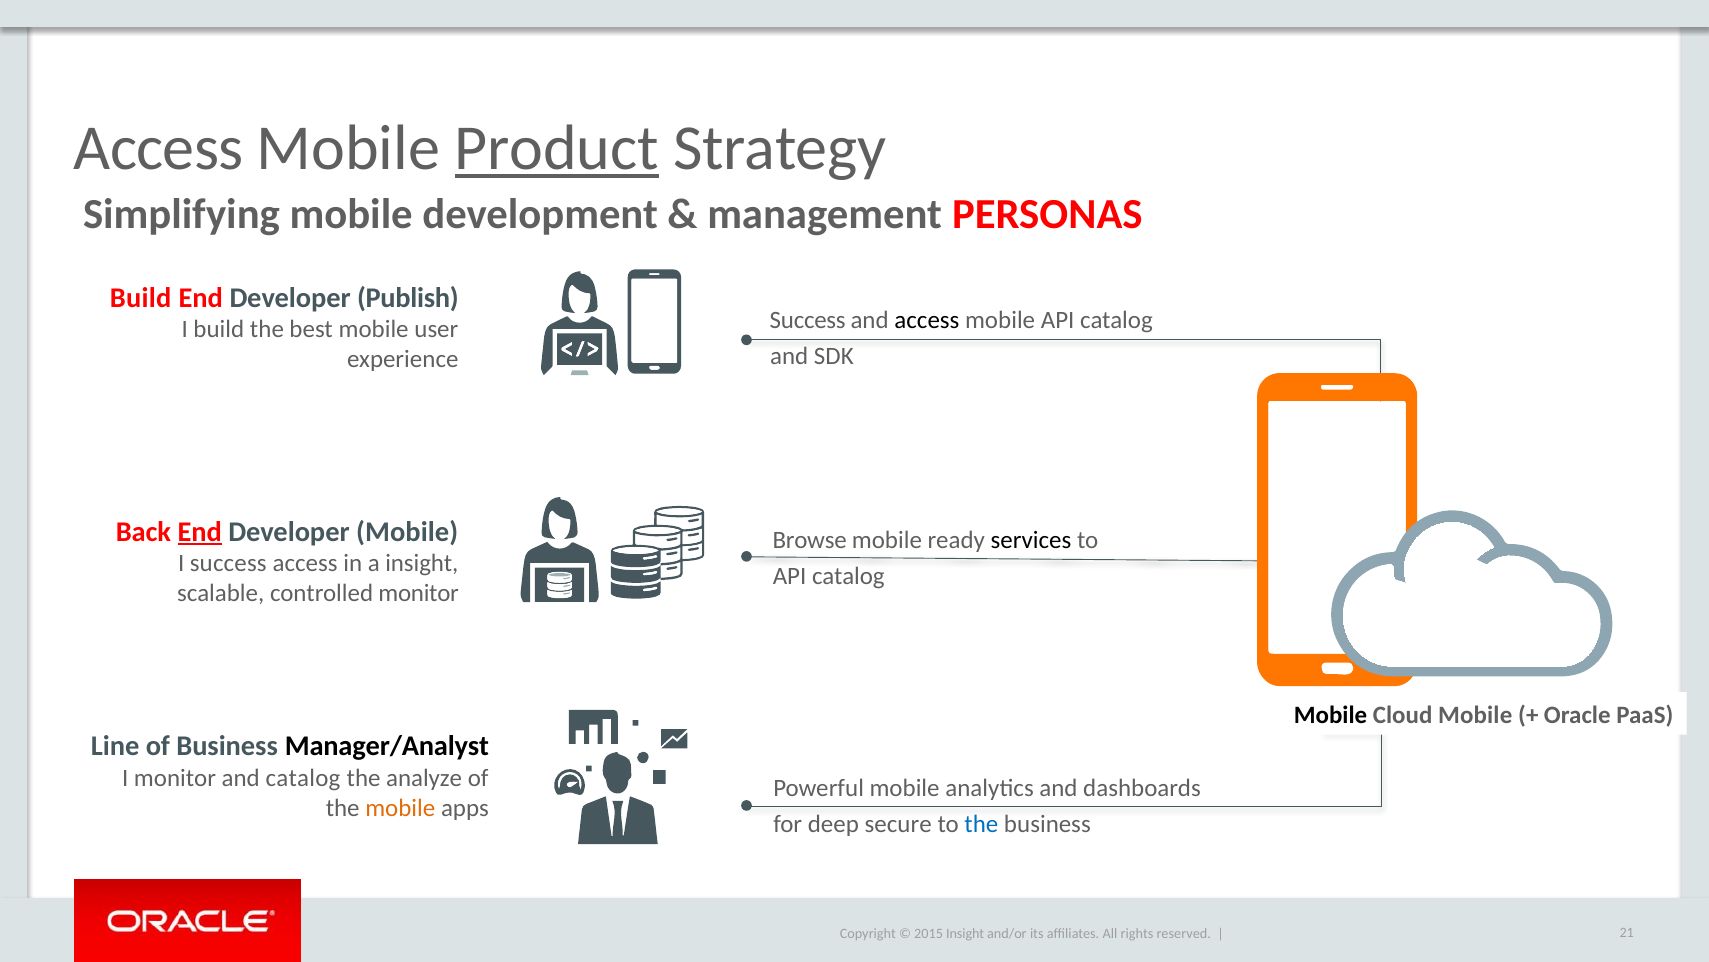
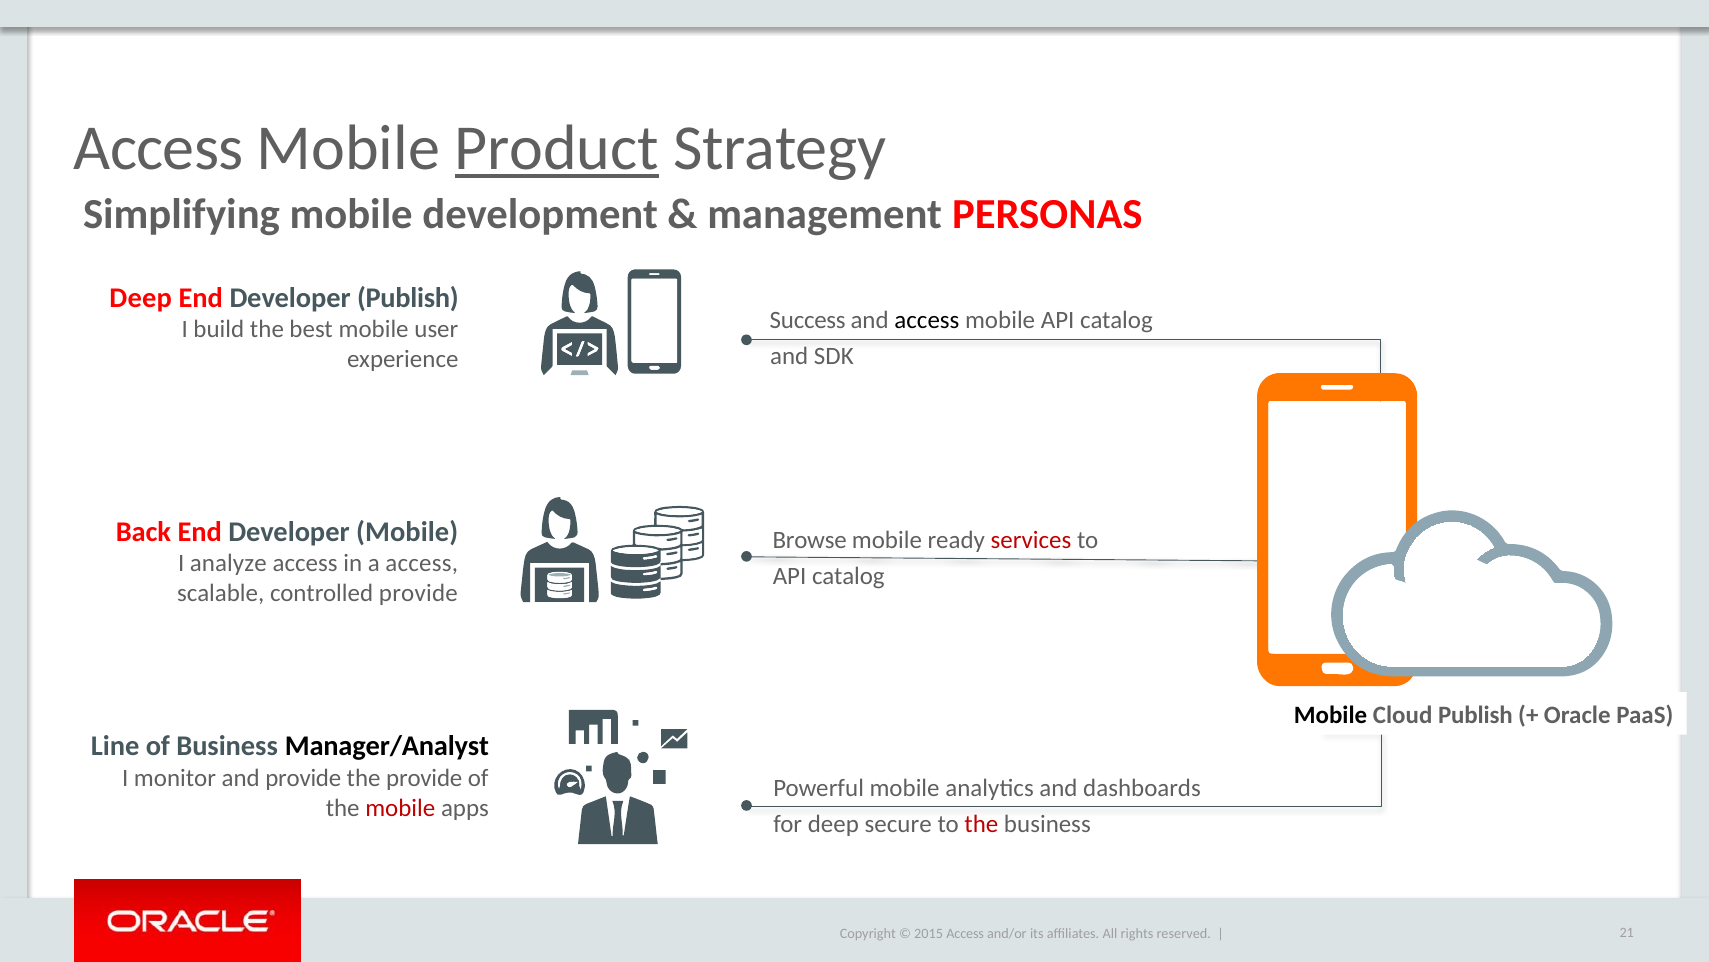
Build: Build -> Deep (141, 298)
End underline: present -> none (200, 531)
services colour: black -> red (1031, 540)
I success: success -> analyze (228, 563)
a insight: insight -> access (422, 563)
controlled monitor: monitor -> provide (418, 593)
Cloud Mobile: Mobile -> Publish (1475, 715)
and catalog: catalog -> provide (303, 778)
the analyze: analyze -> provide (424, 778)
mobile colour: orange -> red (400, 808)
the colour: blue -> red (981, 824)
Insight: Insight -> Access (965, 933)
